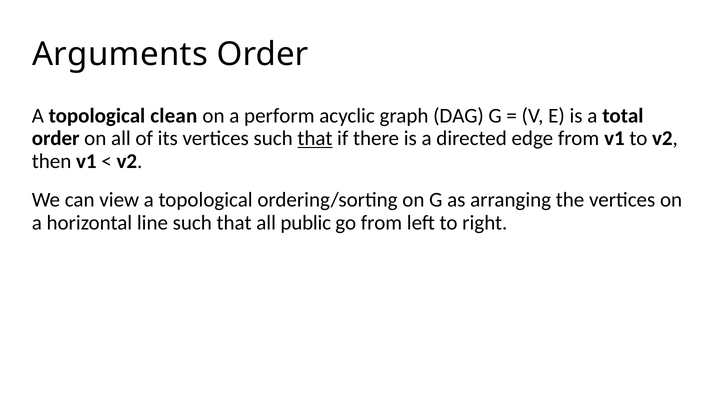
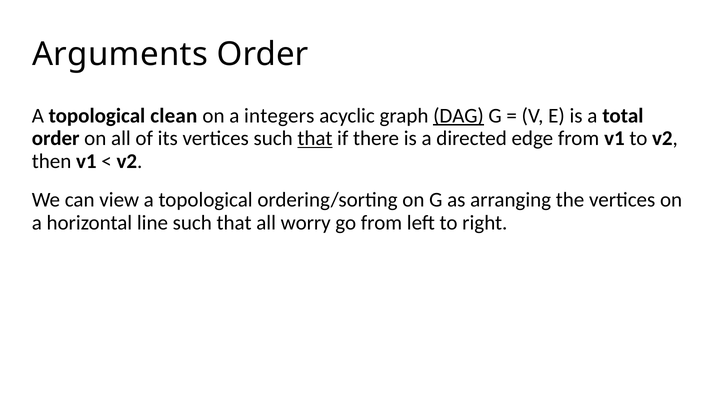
perform: perform -> integers (279, 116)
DAG underline: none -> present (459, 116)
public: public -> worry (306, 223)
